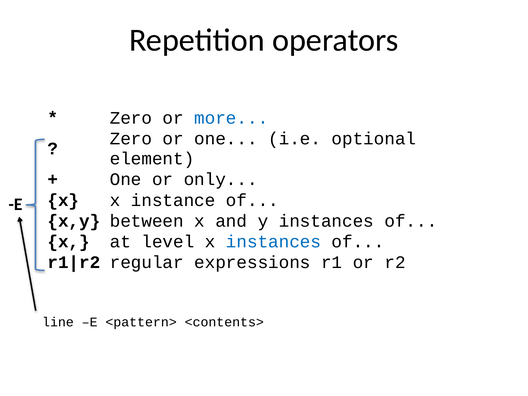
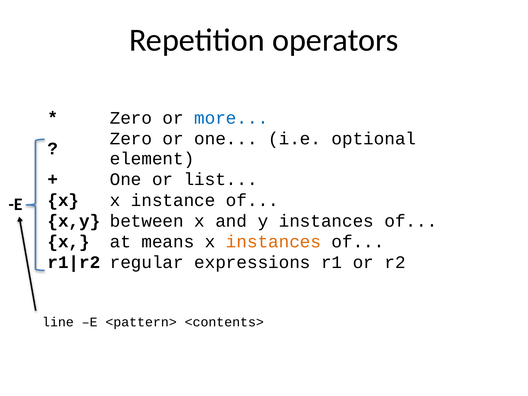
only: only -> list (221, 179)
level: level -> means (168, 242)
instances colour: blue -> orange (274, 242)
